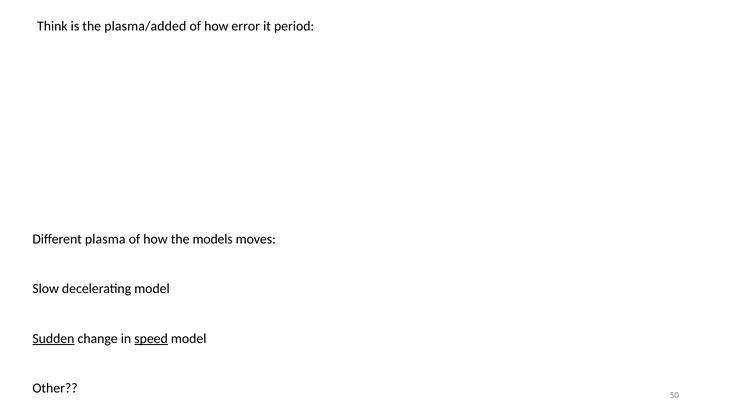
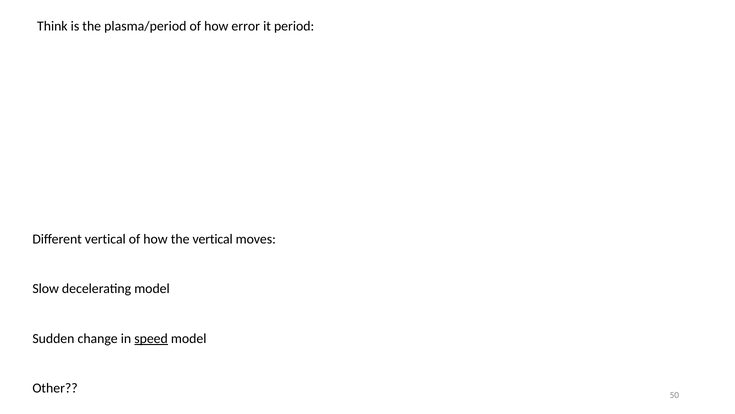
plasma/added: plasma/added -> plasma/period (145, 26)
Different plasma: plasma -> vertical (105, 239)
the models: models -> vertical (213, 239)
Sudden underline: present -> none (53, 338)
